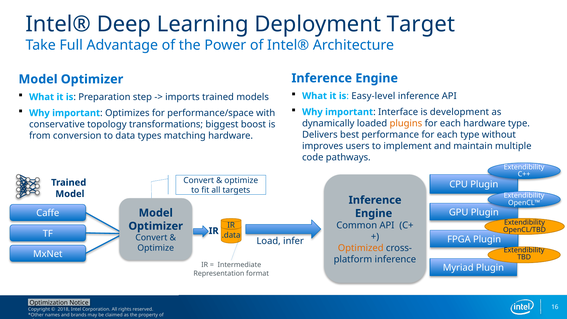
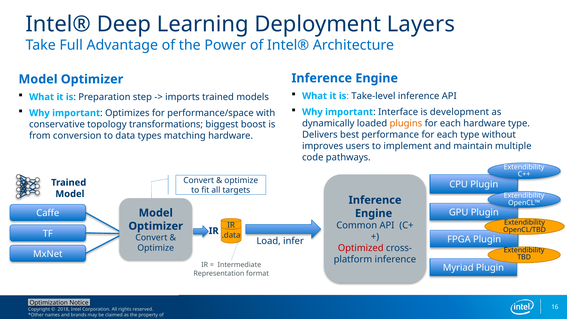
Target: Target -> Layers (421, 24)
Easy-level: Easy-level -> Take-level (373, 96)
Optimized colour: orange -> red (361, 248)
